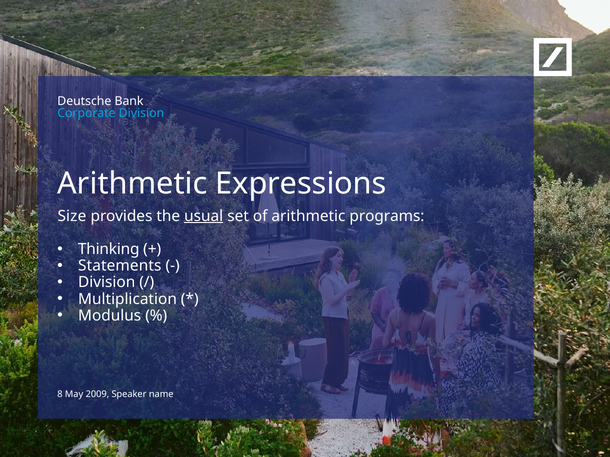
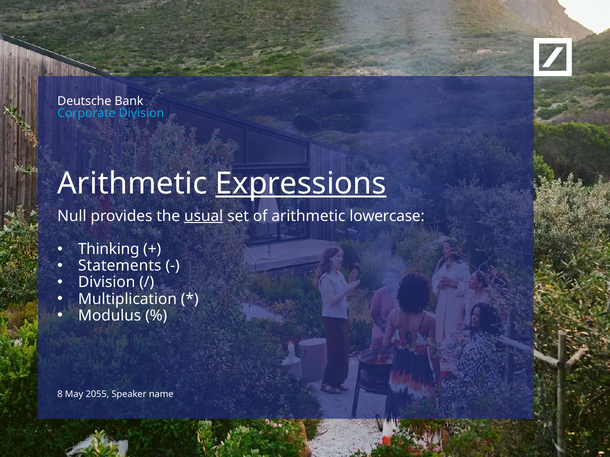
Expressions underline: none -> present (301, 184)
Size: Size -> Null (72, 216)
programs: programs -> lowercase (387, 216)
2009: 2009 -> 2055 (97, 395)
